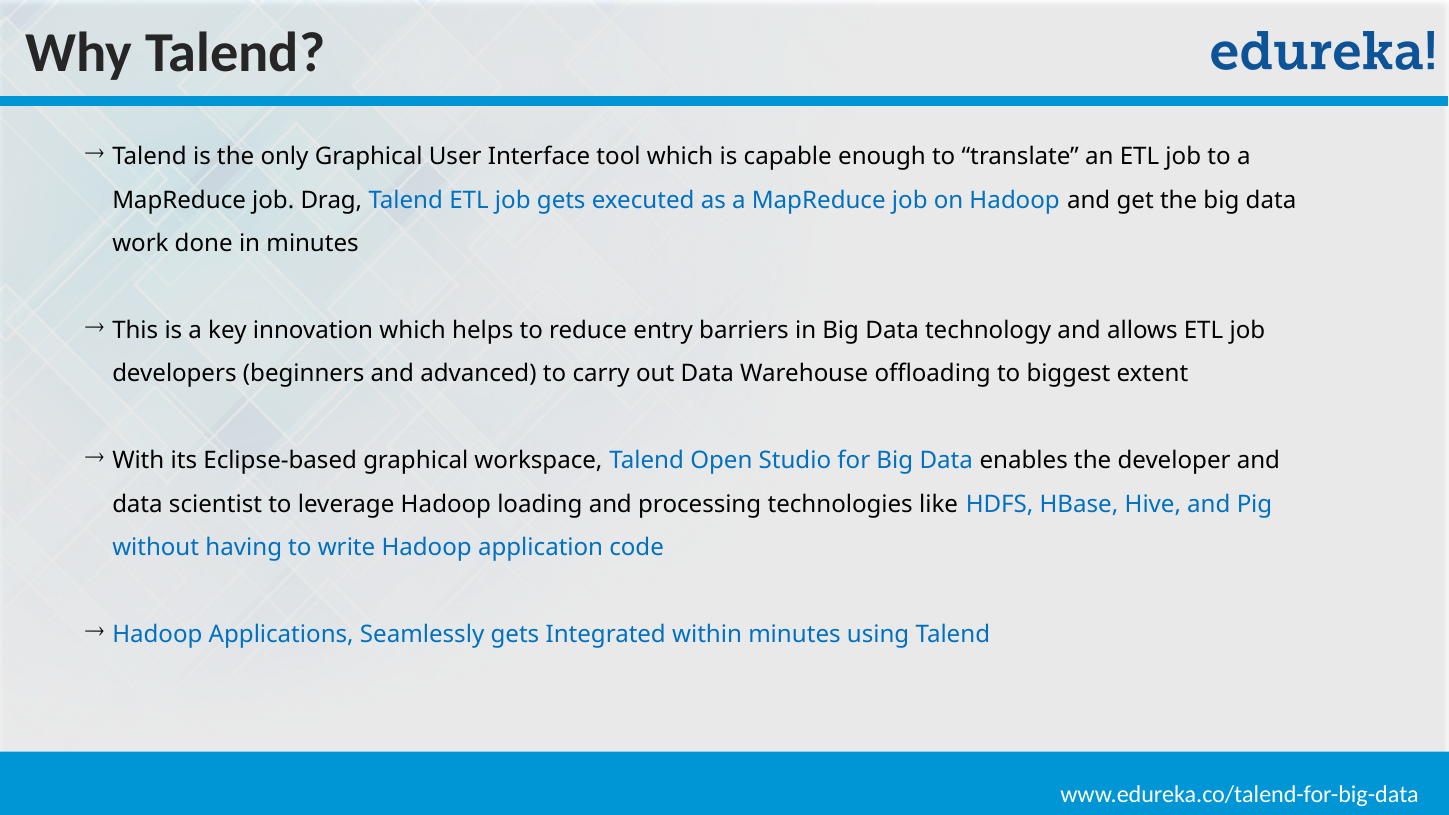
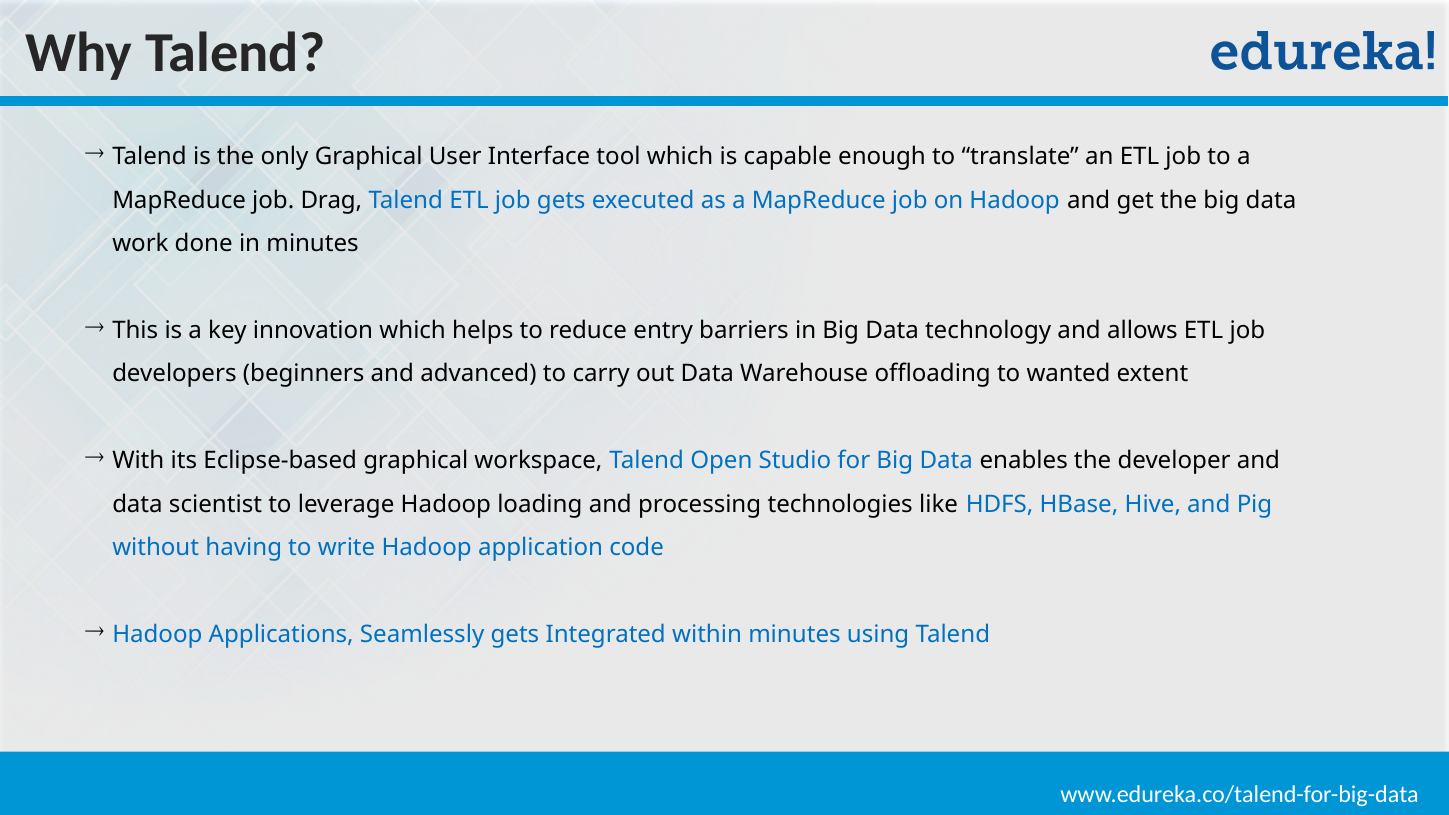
biggest: biggest -> wanted (1069, 374)
